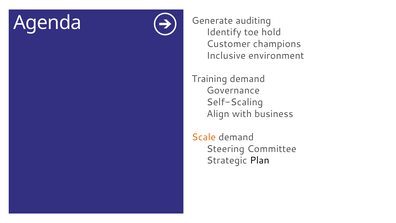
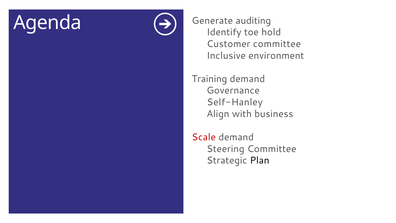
Customer champions: champions -> committee (277, 44)
Self-Scaling: Self-Scaling -> Self-Hanley (235, 102)
Scale colour: orange -> red (204, 137)
